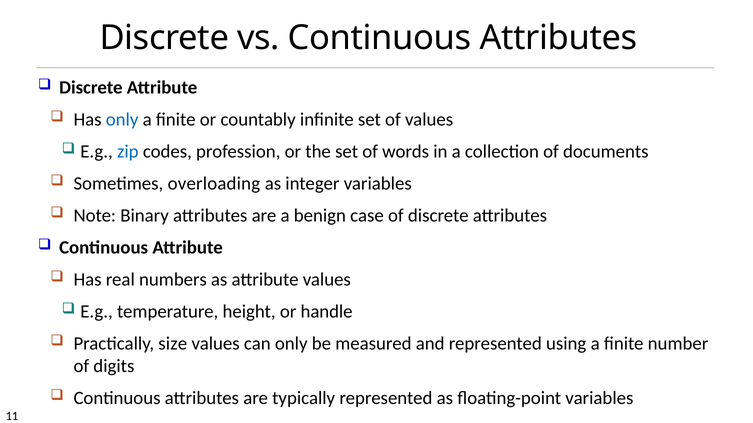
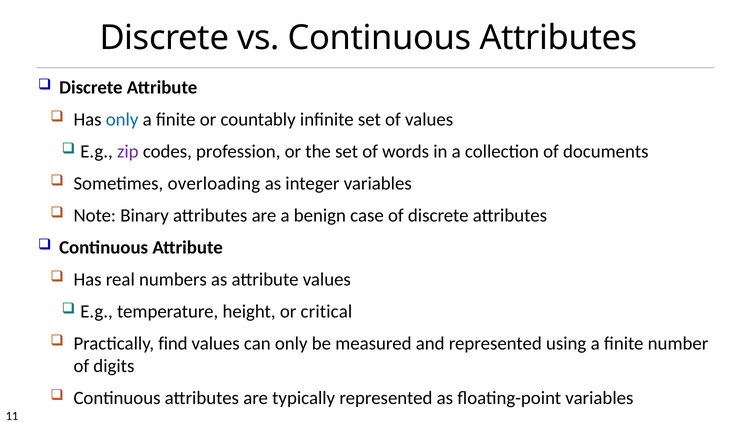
zip colour: blue -> purple (128, 152)
handle: handle -> critical (326, 312)
size: size -> find (173, 344)
